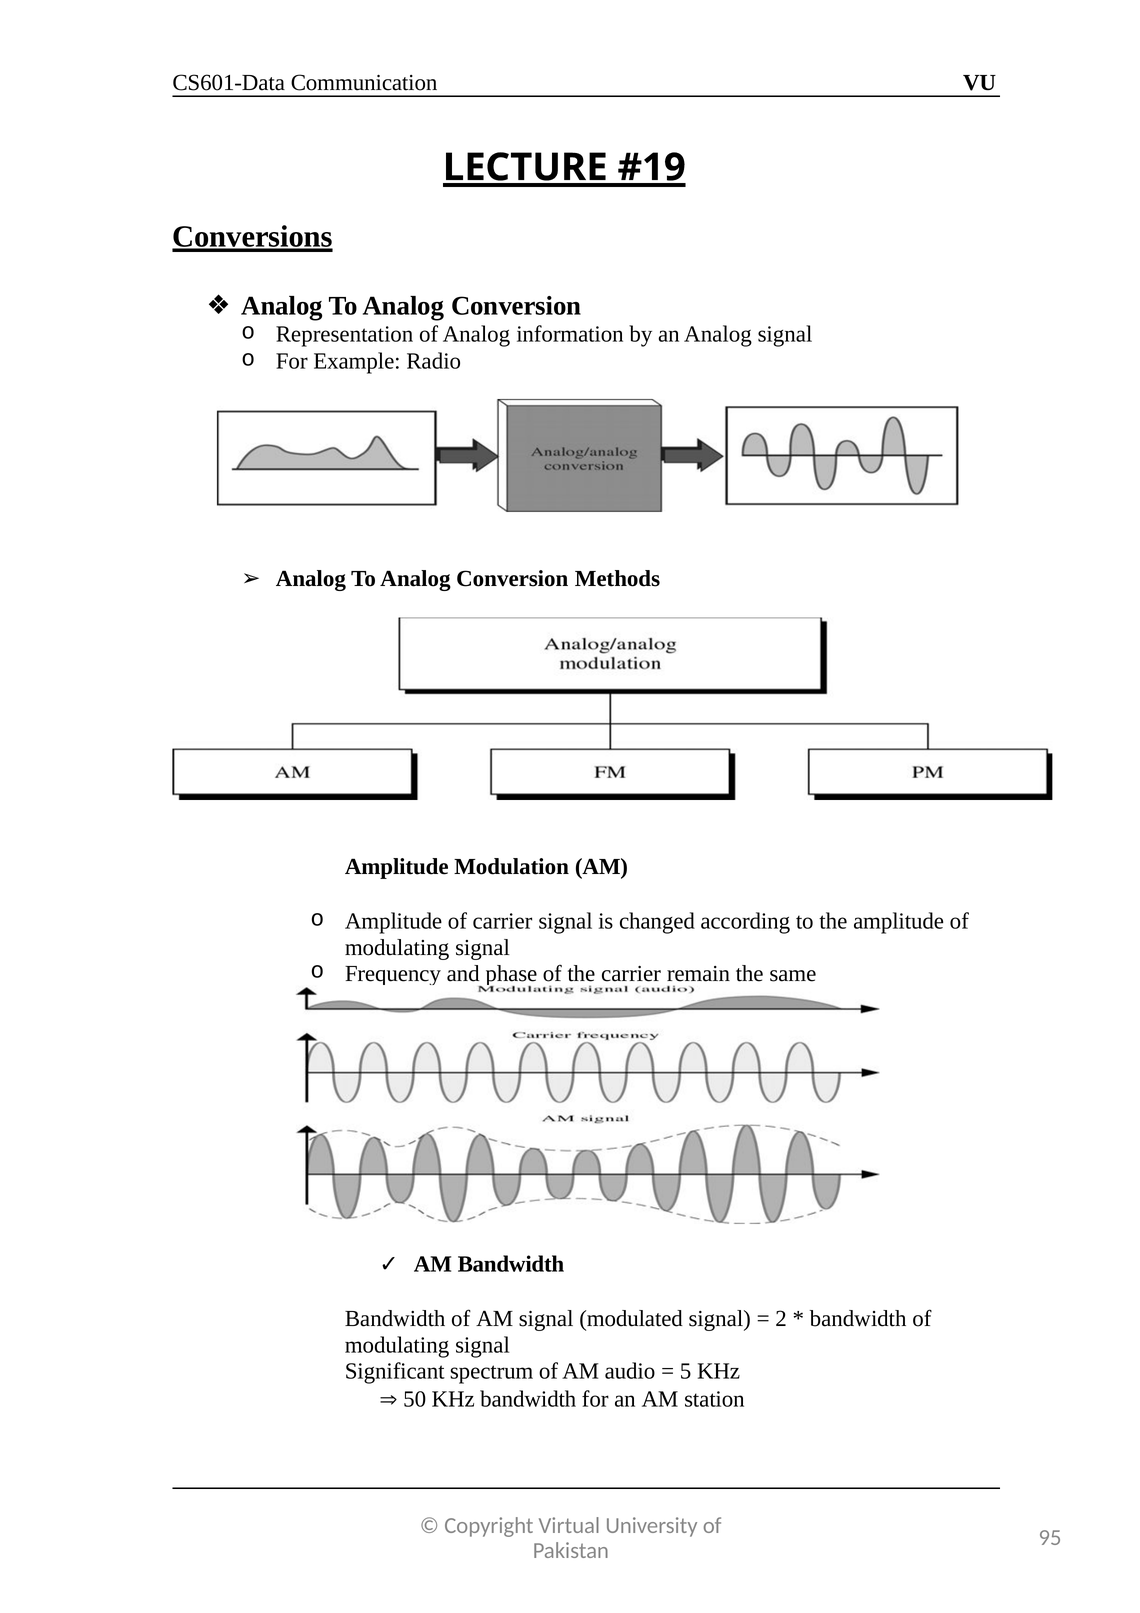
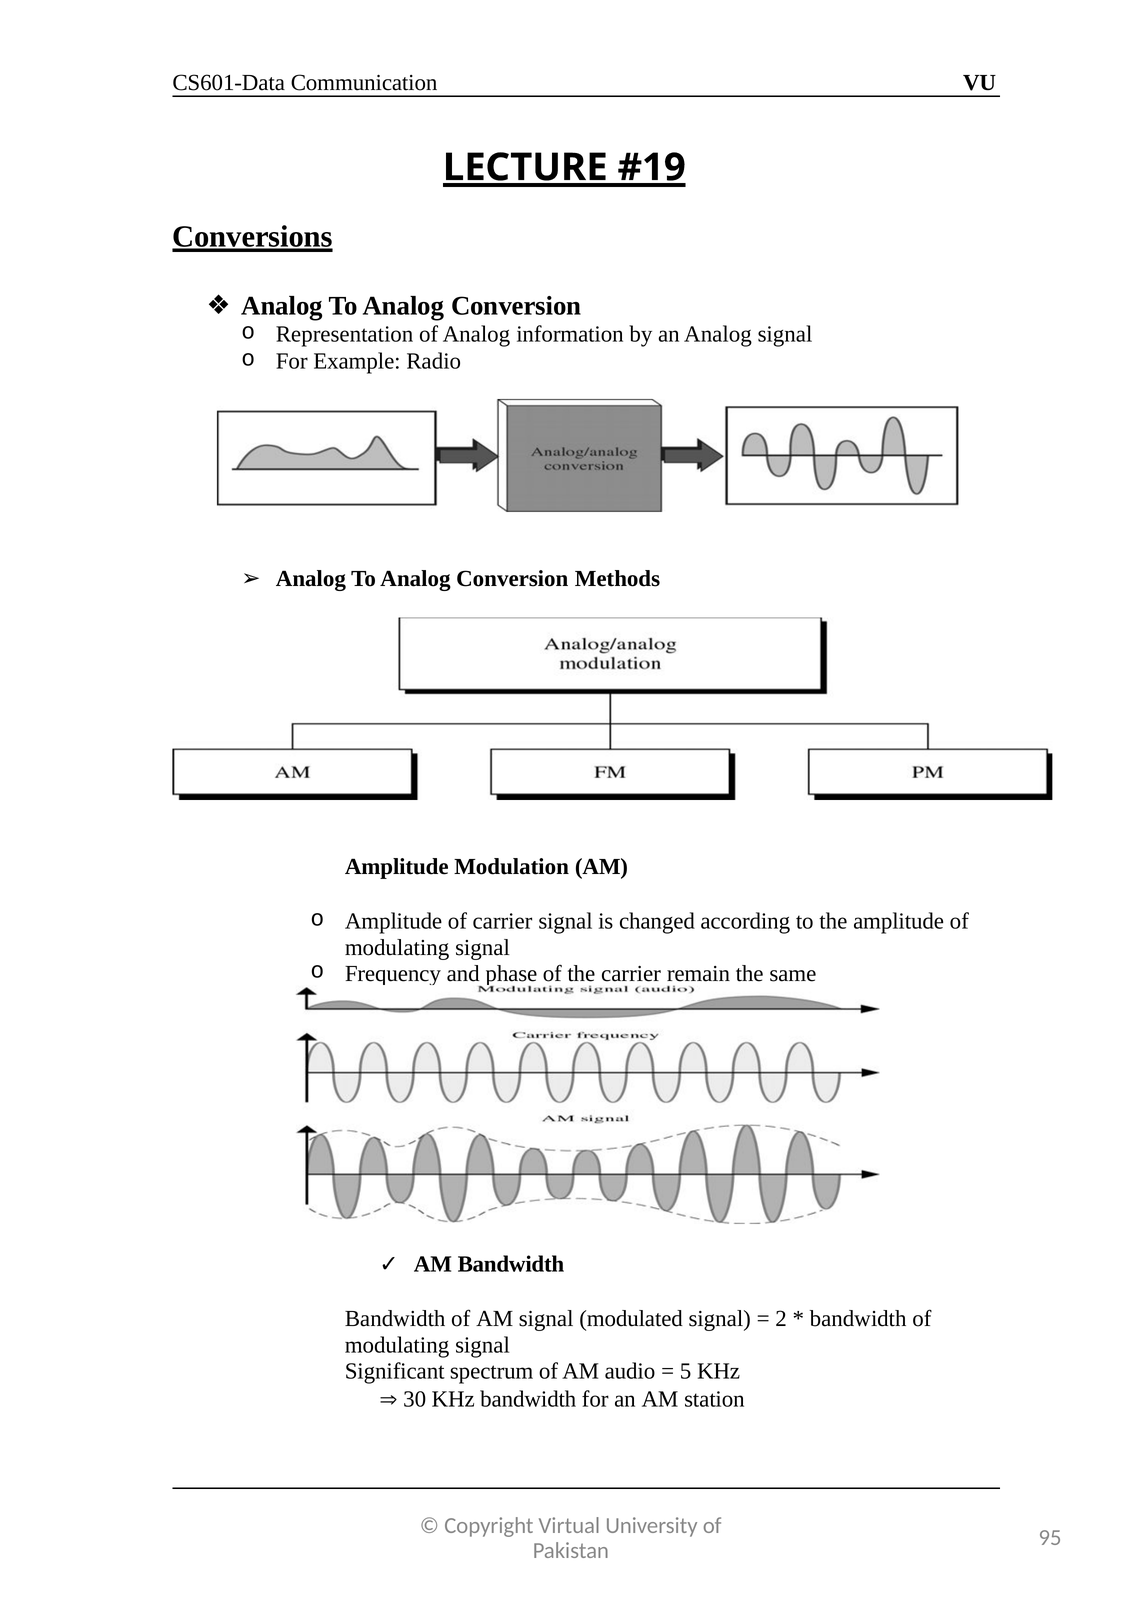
50: 50 -> 30 (415, 1400)
